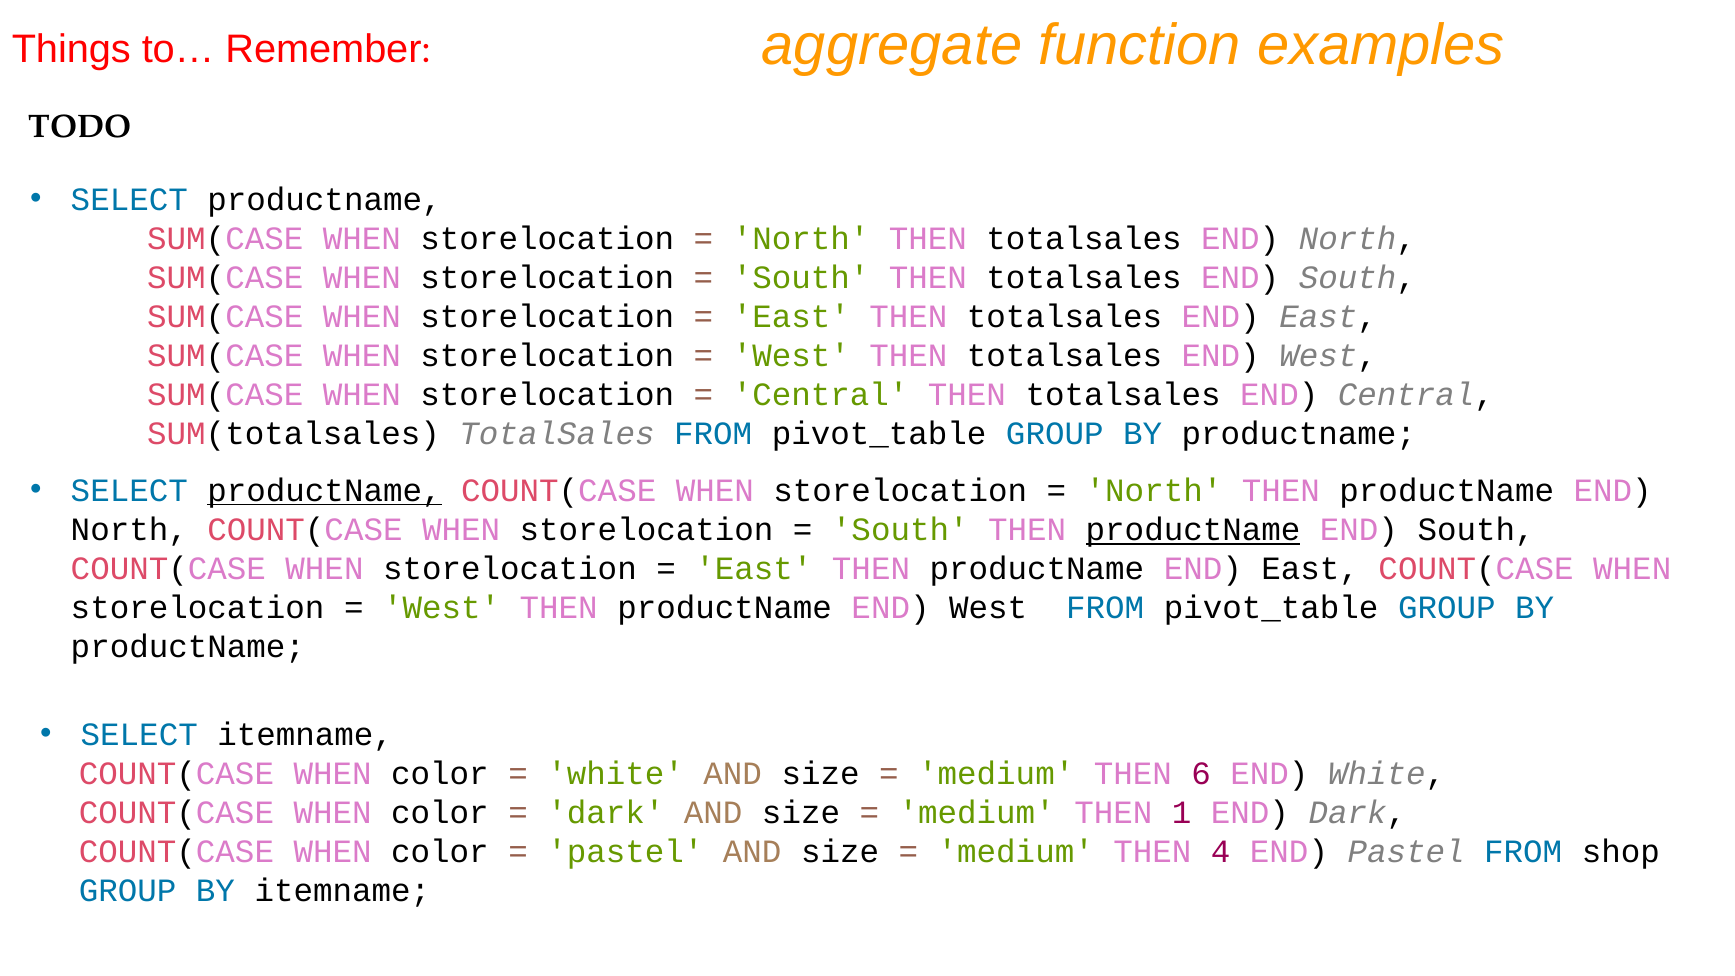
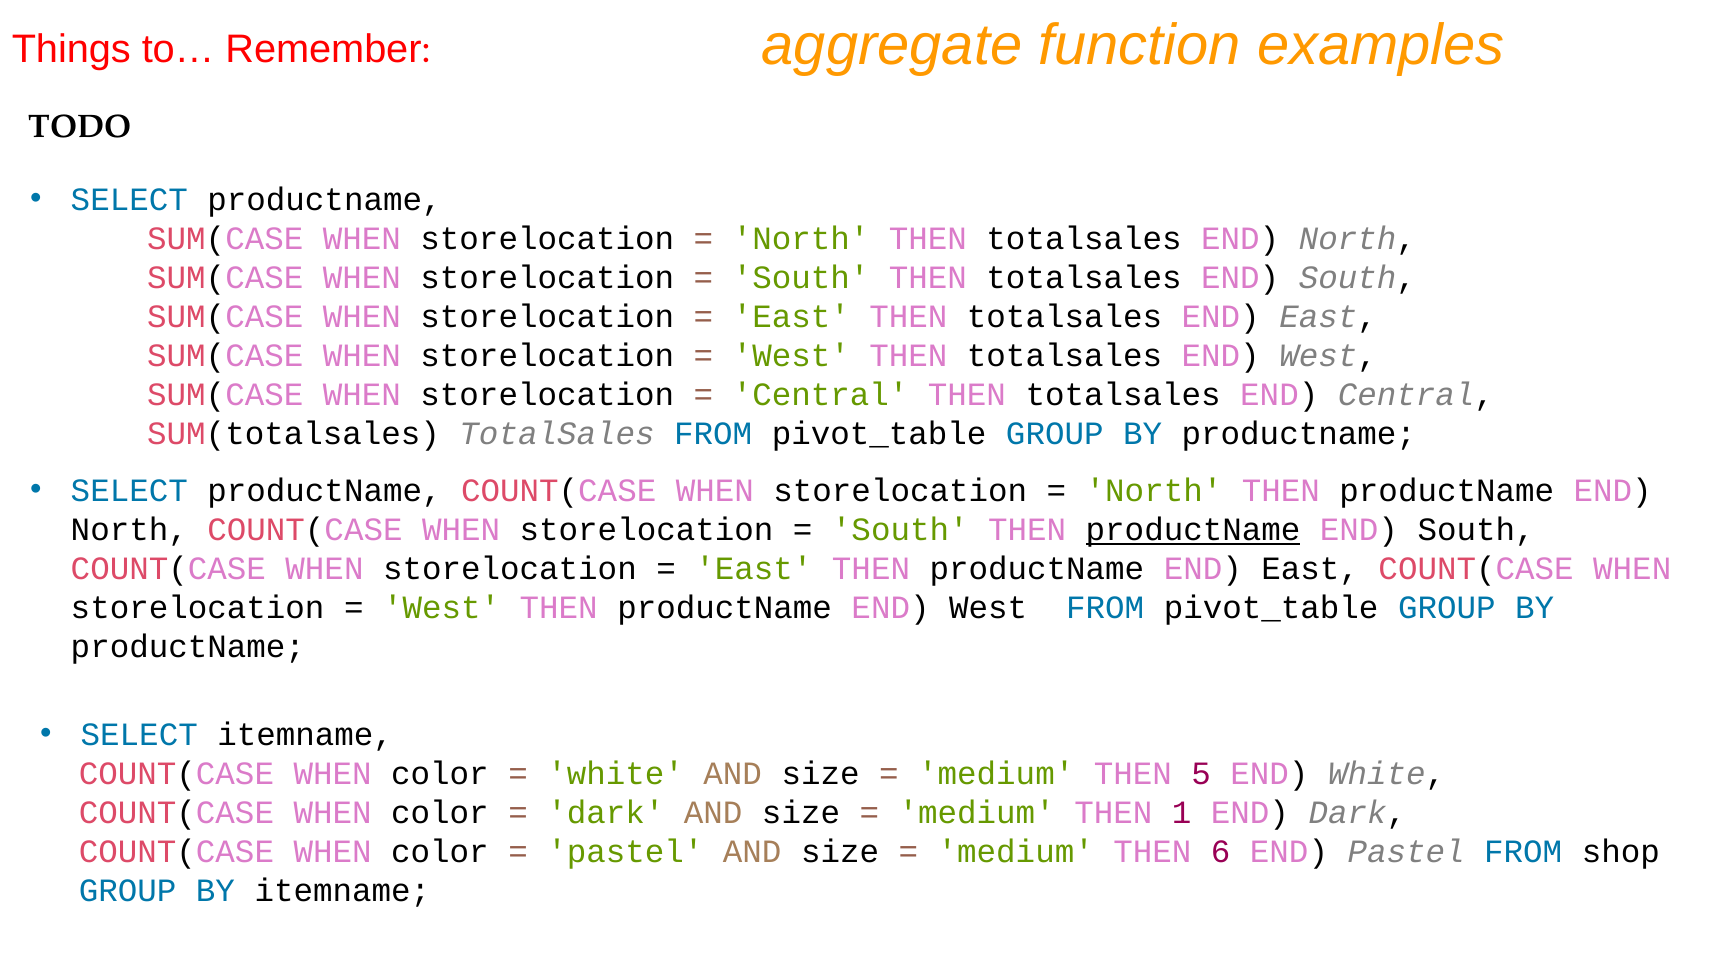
productName underline: present -> none (324, 490)
6: 6 -> 5 (1201, 774)
4: 4 -> 6 (1221, 852)
